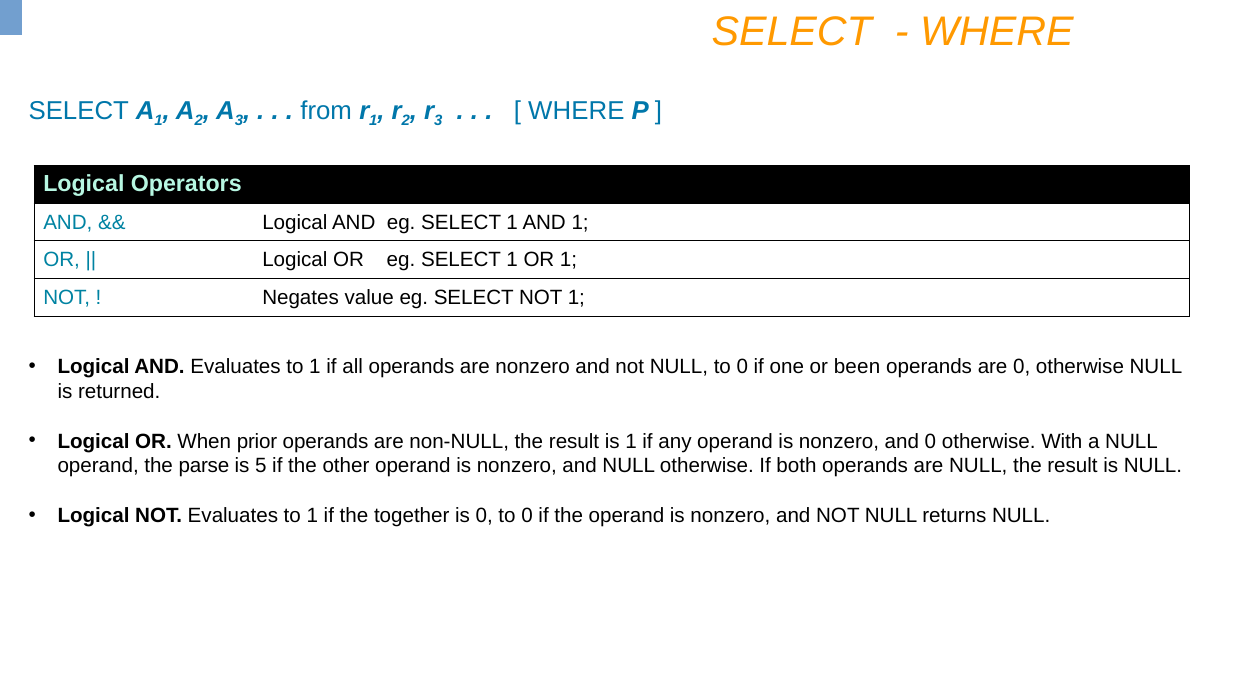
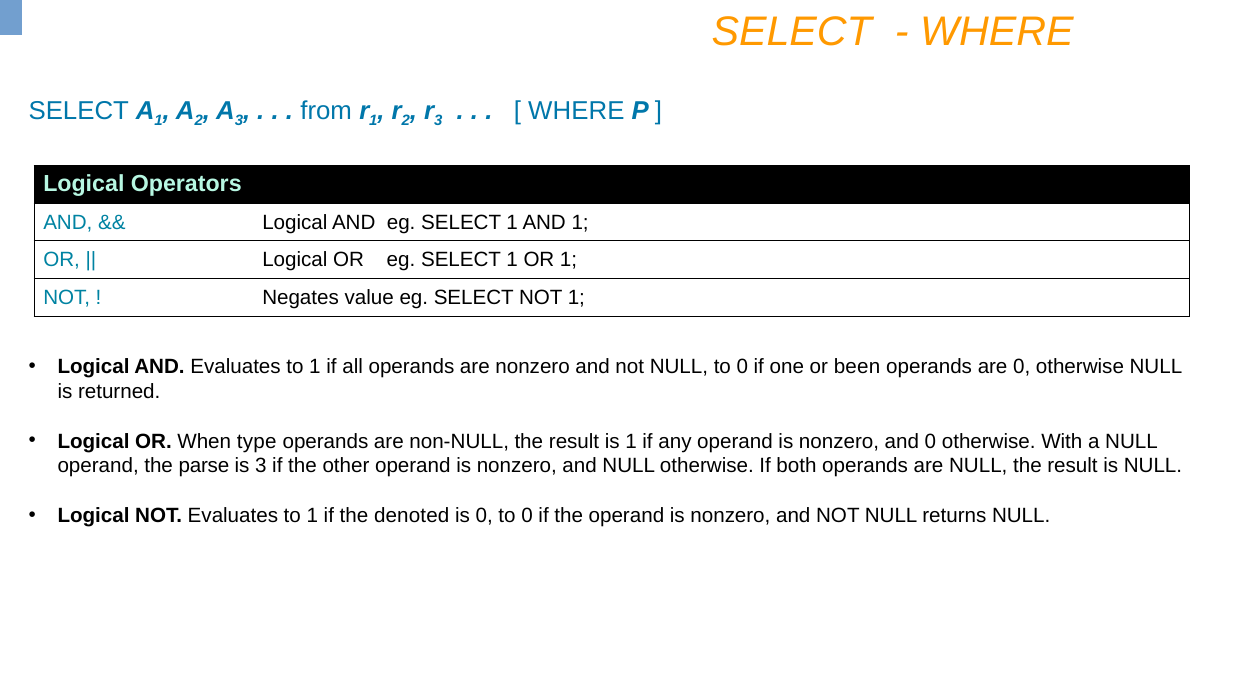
prior: prior -> type (257, 441)
is 5: 5 -> 3 (261, 466)
together: together -> denoted (412, 515)
